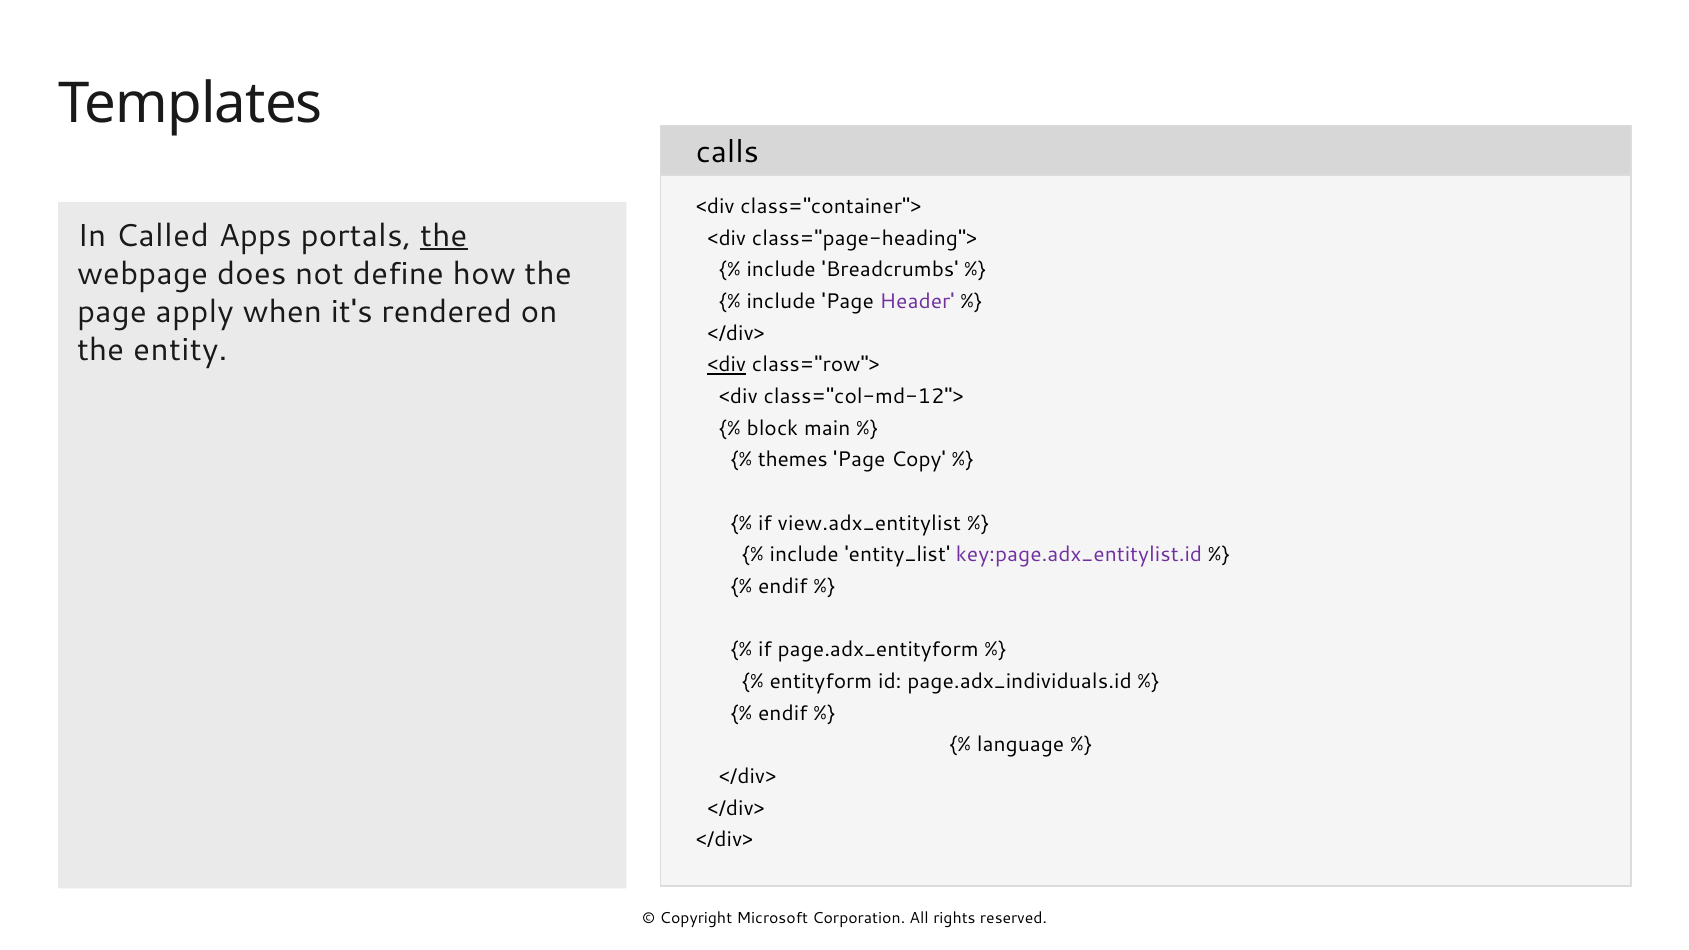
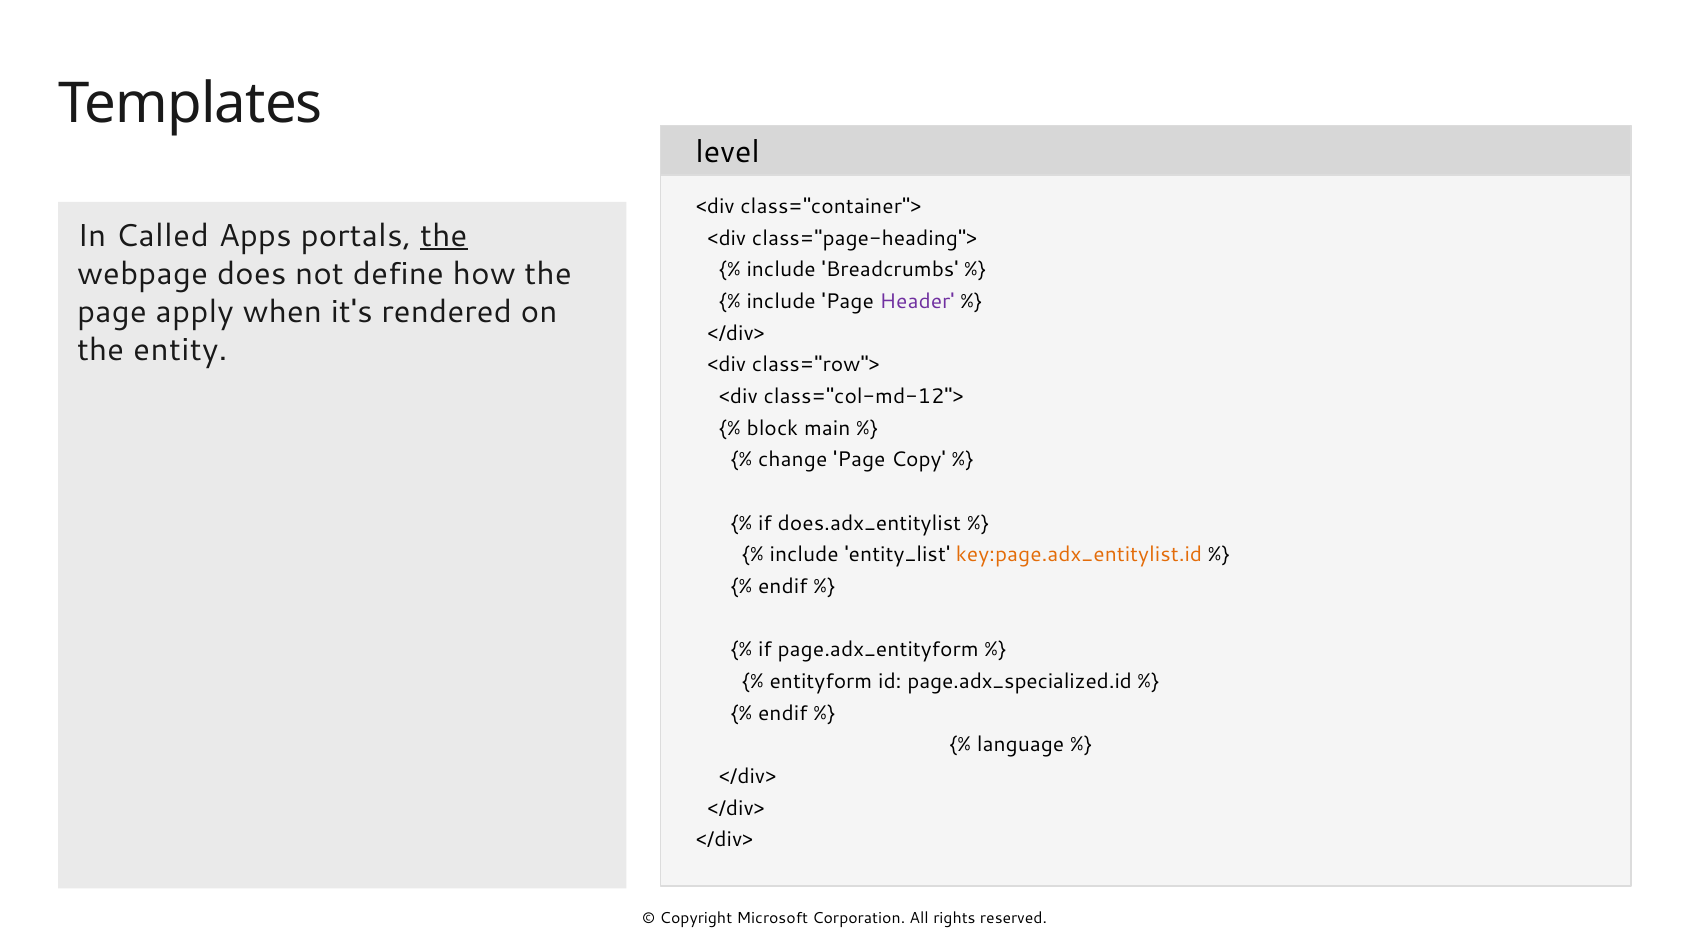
calls: calls -> level (728, 153)
<div underline: present -> none (727, 365)
themes: themes -> change (793, 460)
view.adx_entitylist: view.adx_entitylist -> does.adx_entitylist (869, 523)
key:page.adx_entitylist.id colour: purple -> orange (1079, 555)
page.adx_individuals.id: page.adx_individuals.id -> page.adx_specialized.id (1020, 682)
